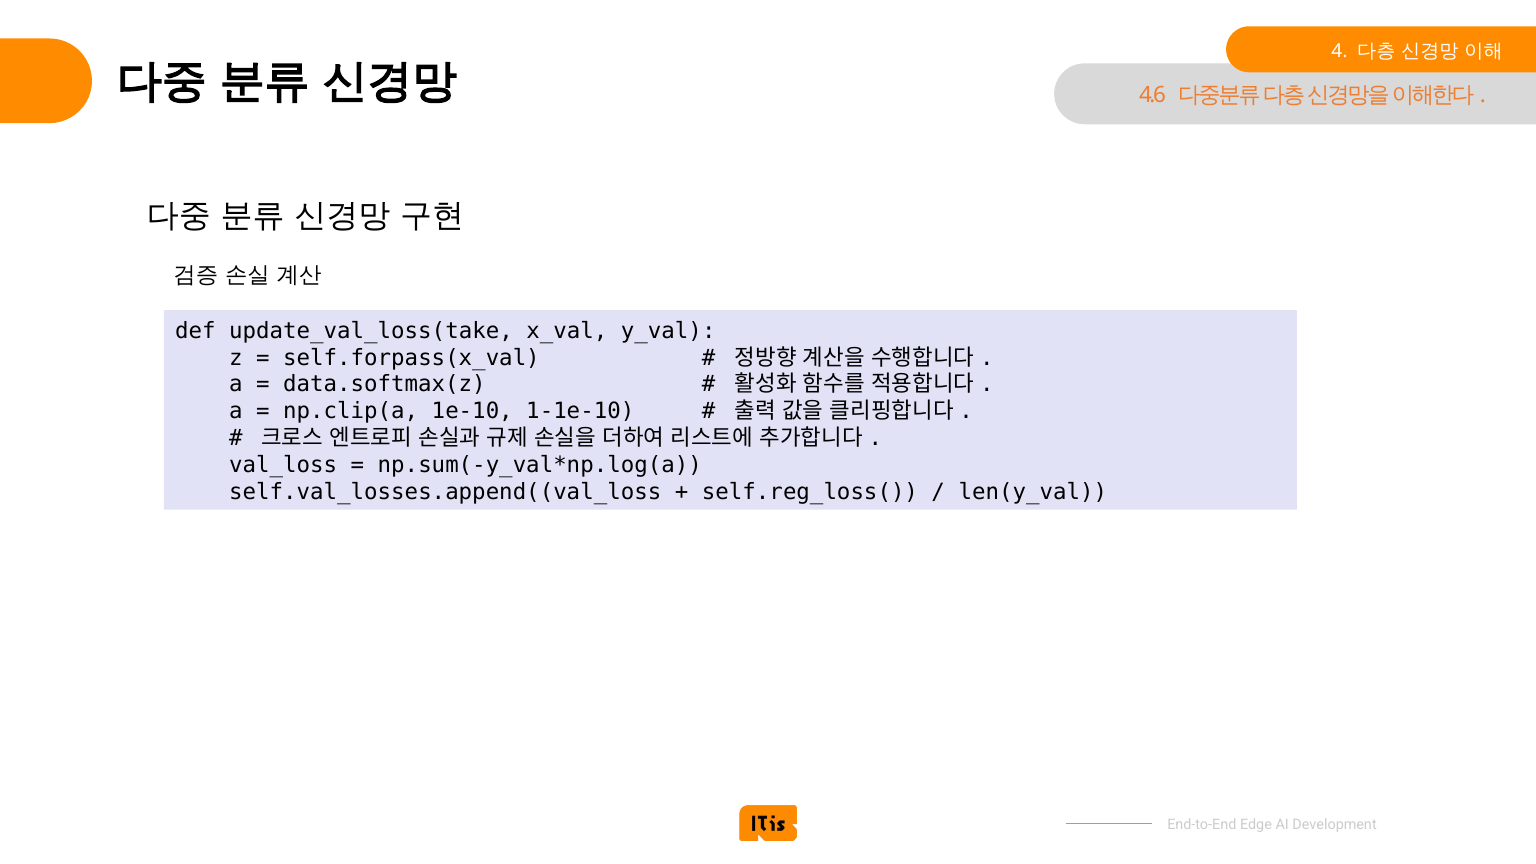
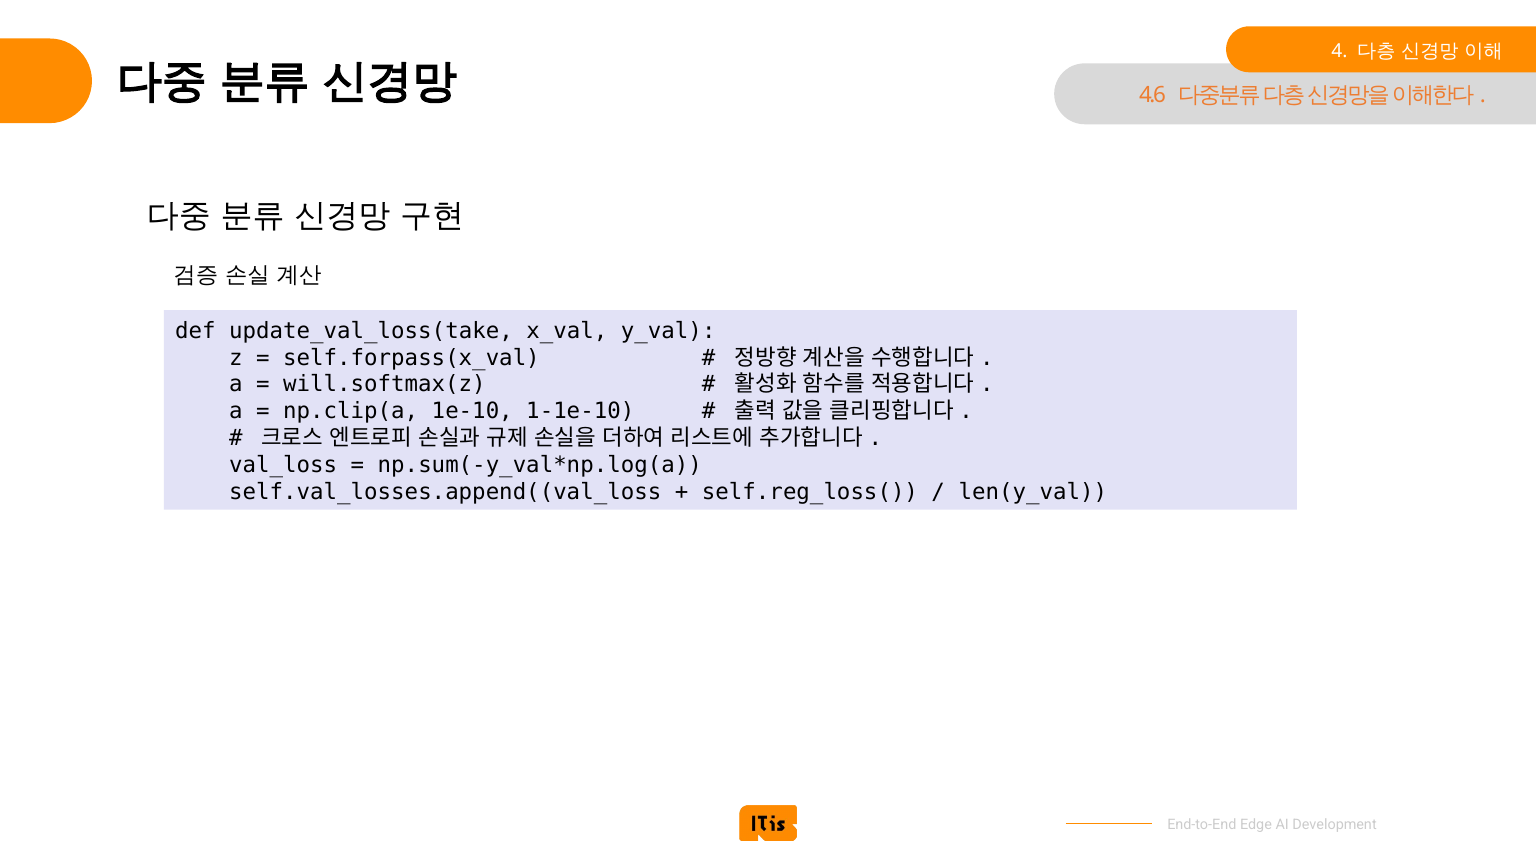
data.softmax(z: data.softmax(z -> will.softmax(z (384, 385)
